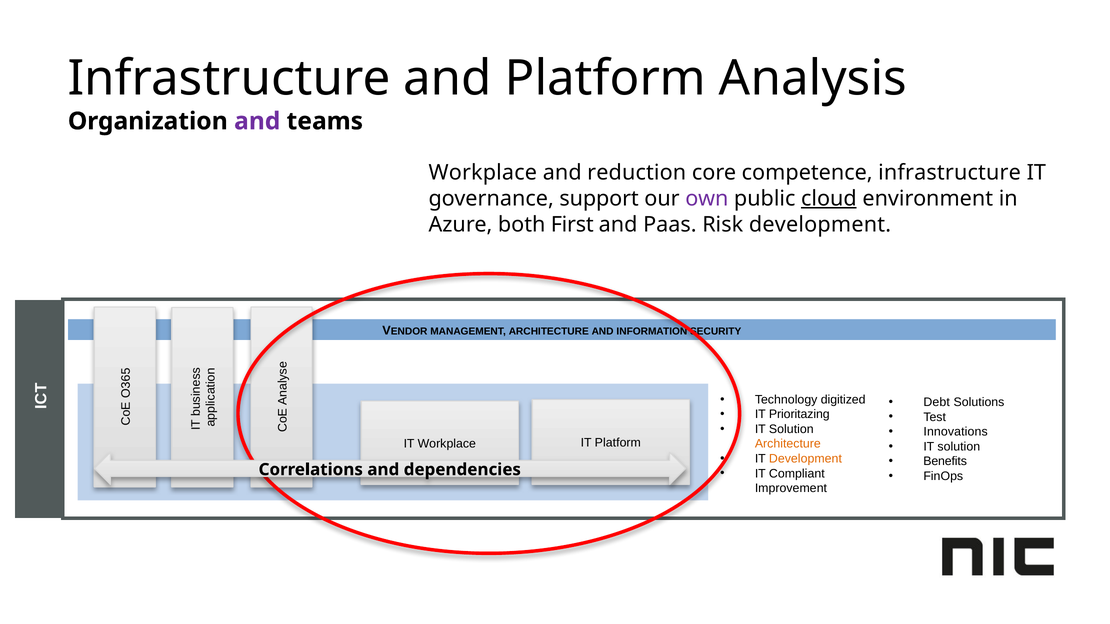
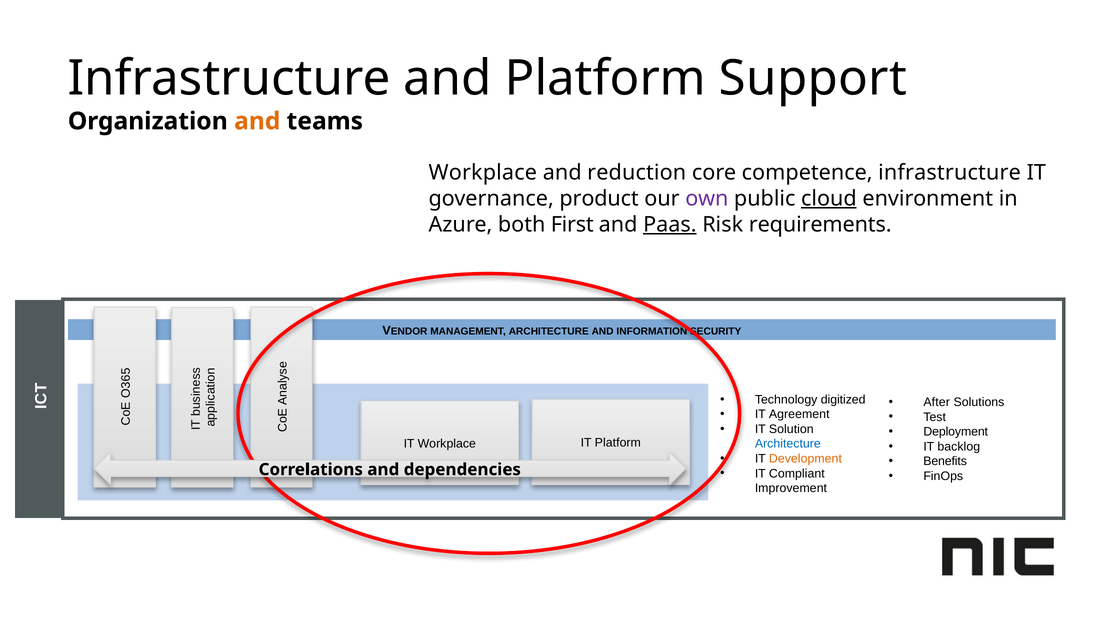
Analysis: Analysis -> Support (813, 79)
and colour: purple -> orange (257, 121)
support: support -> product (599, 199)
Paas underline: none -> present (670, 225)
Risk development: development -> requirements (820, 225)
Debt: Debt -> After (937, 403)
Prioritazing: Prioritazing -> Agreement (799, 415)
Innovations: Innovations -> Deployment (956, 432)
Architecture colour: orange -> blue (788, 444)
solution: solution -> backlog (959, 447)
